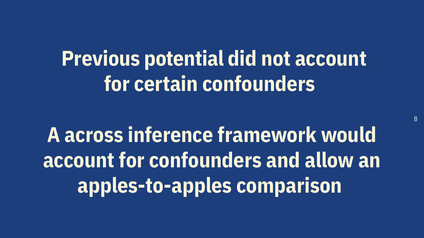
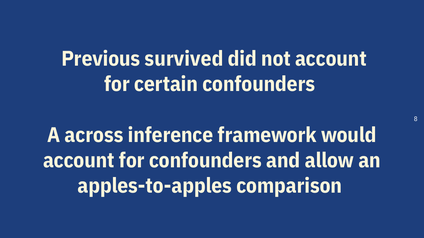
potential: potential -> survived (184, 59)
